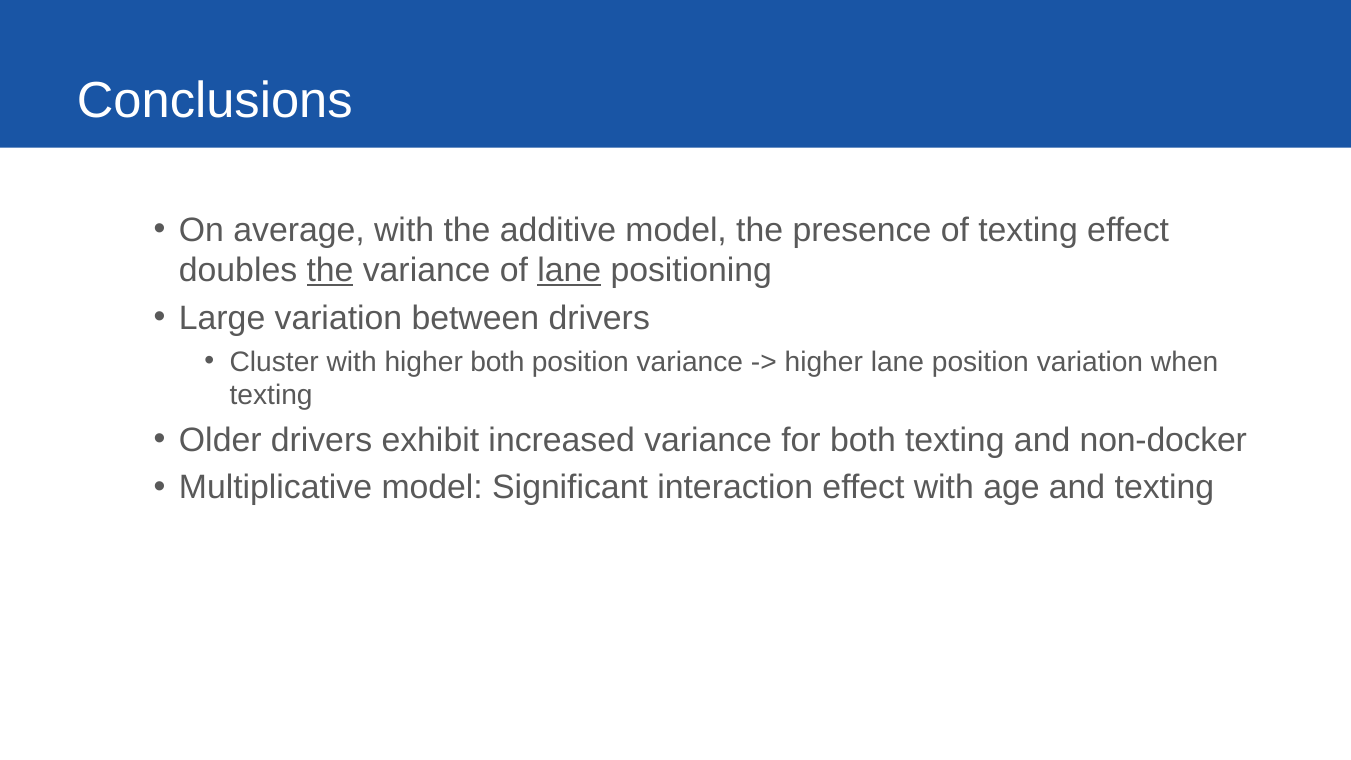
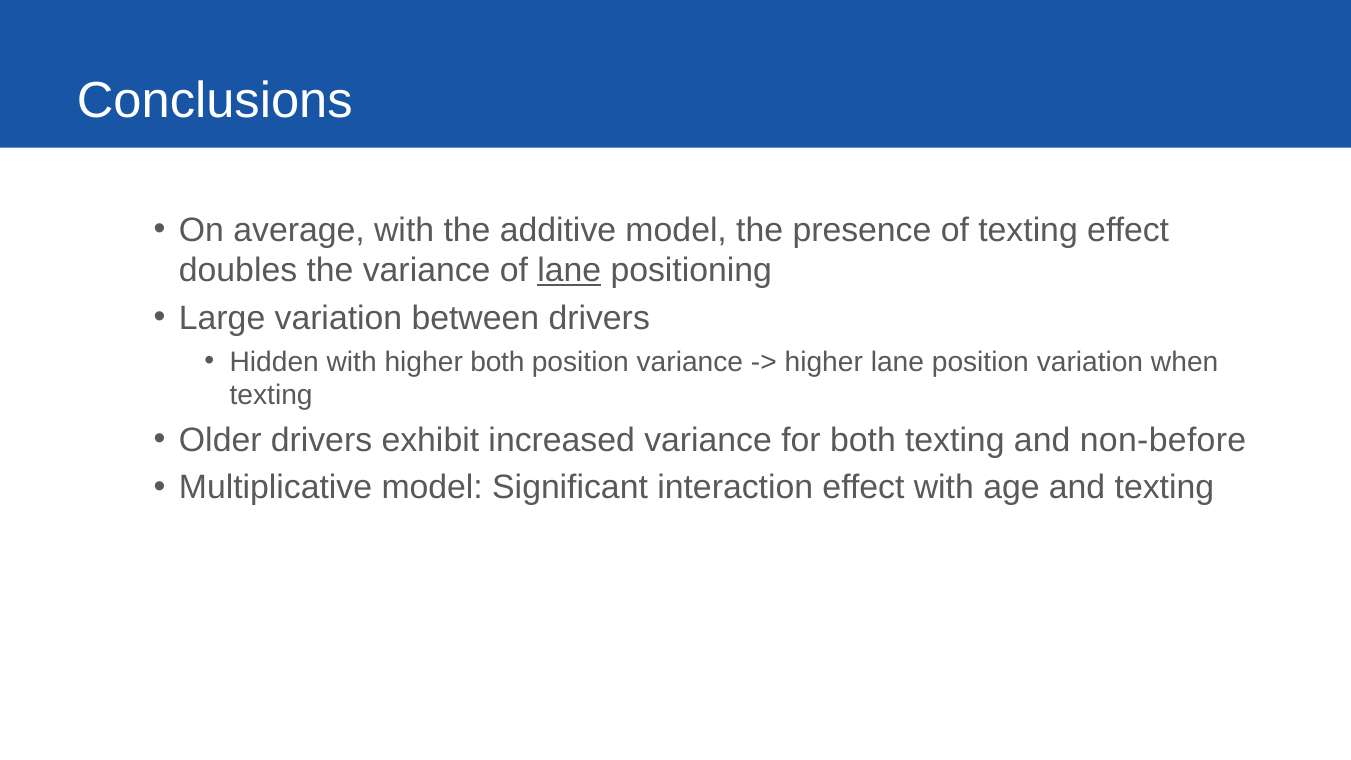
the underline: present -> none (330, 271)
Cluster: Cluster -> Hidden (274, 362)
non-docker: non-docker -> non-before (1163, 440)
